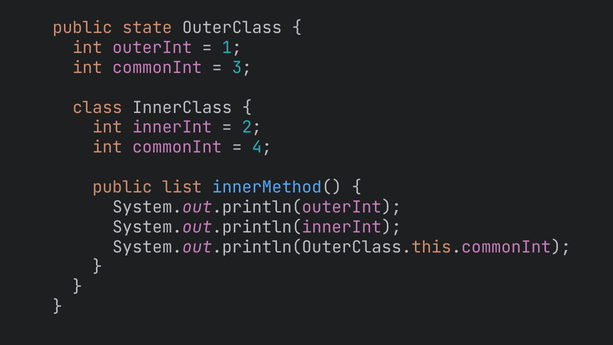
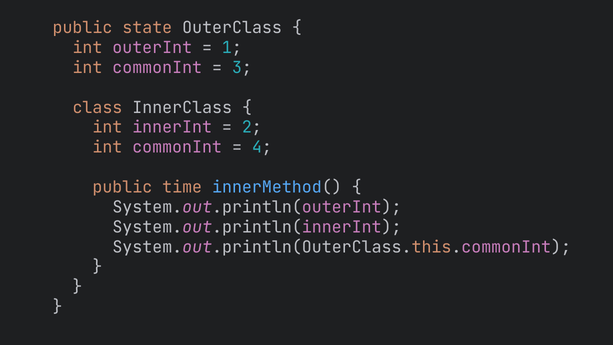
list: list -> time (182, 187)
